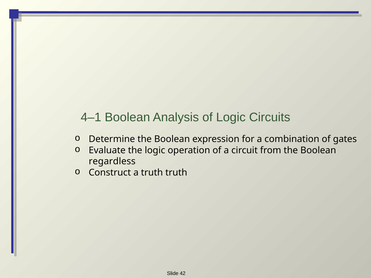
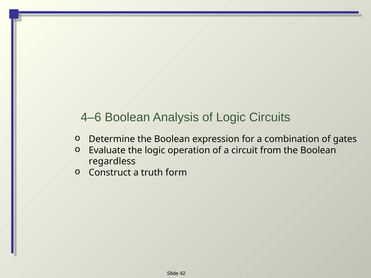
4–1: 4–1 -> 4–6 (91, 117)
truth truth: truth -> form (176, 173)
